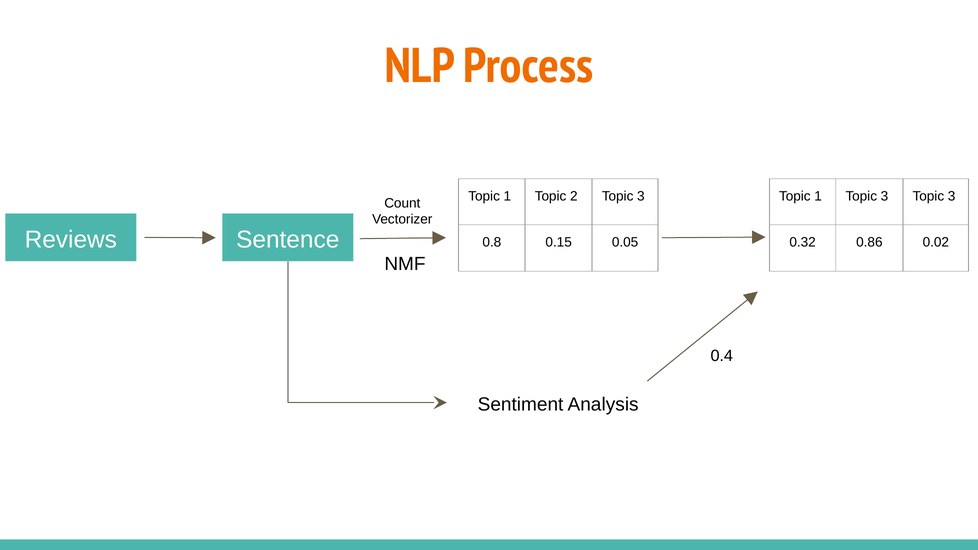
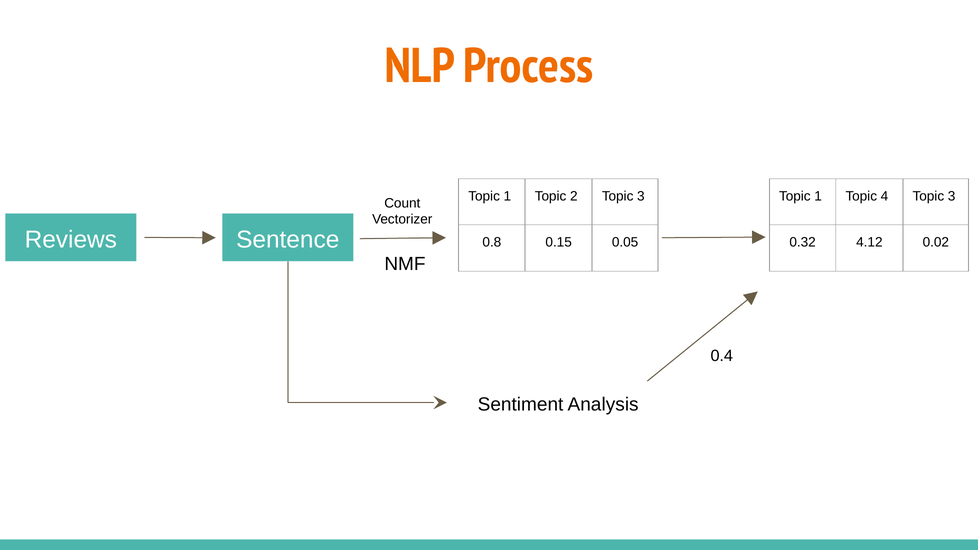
1 Topic 3: 3 -> 4 (885, 196)
0.86: 0.86 -> 4.12 (869, 242)
